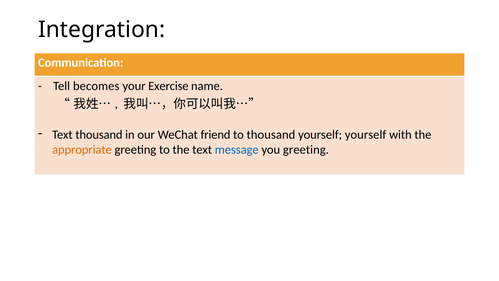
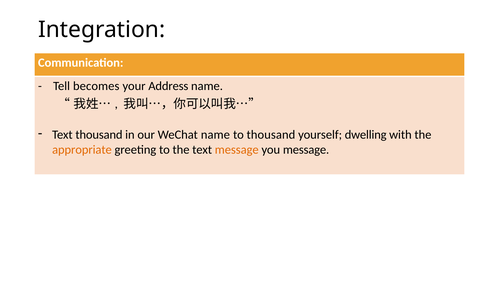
Exercise: Exercise -> Address (168, 86)
WeChat friend: friend -> name (215, 134)
yourself yourself: yourself -> dwelling (366, 134)
message colour: blue -> orange (237, 150)
you greeting: greeting -> message (306, 150)
